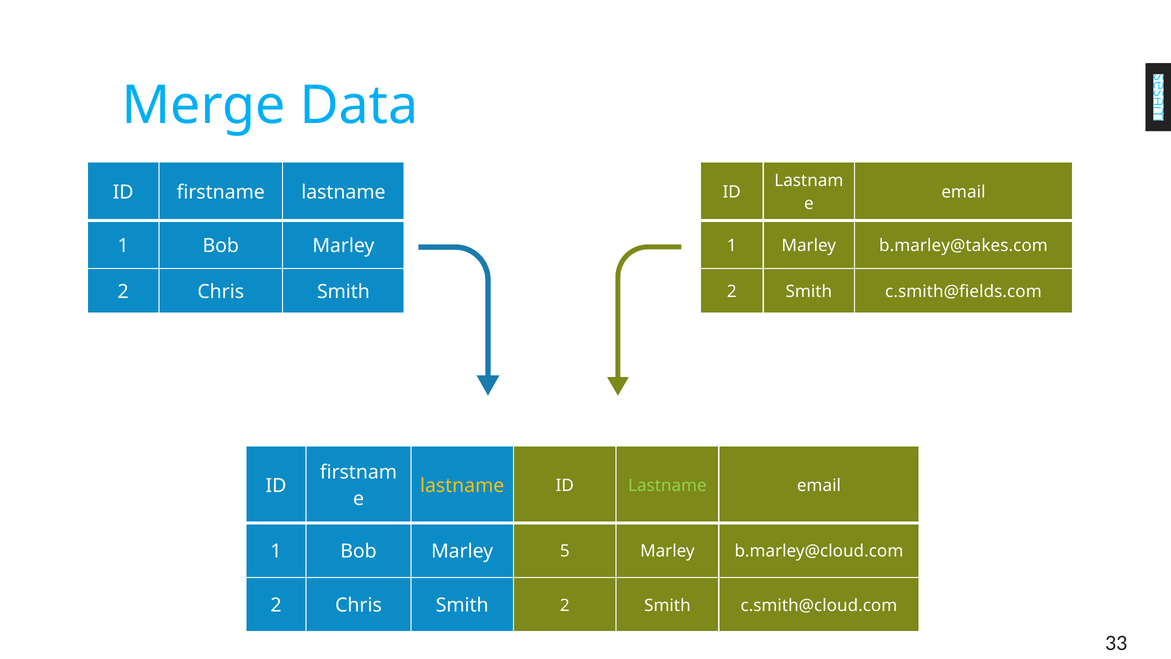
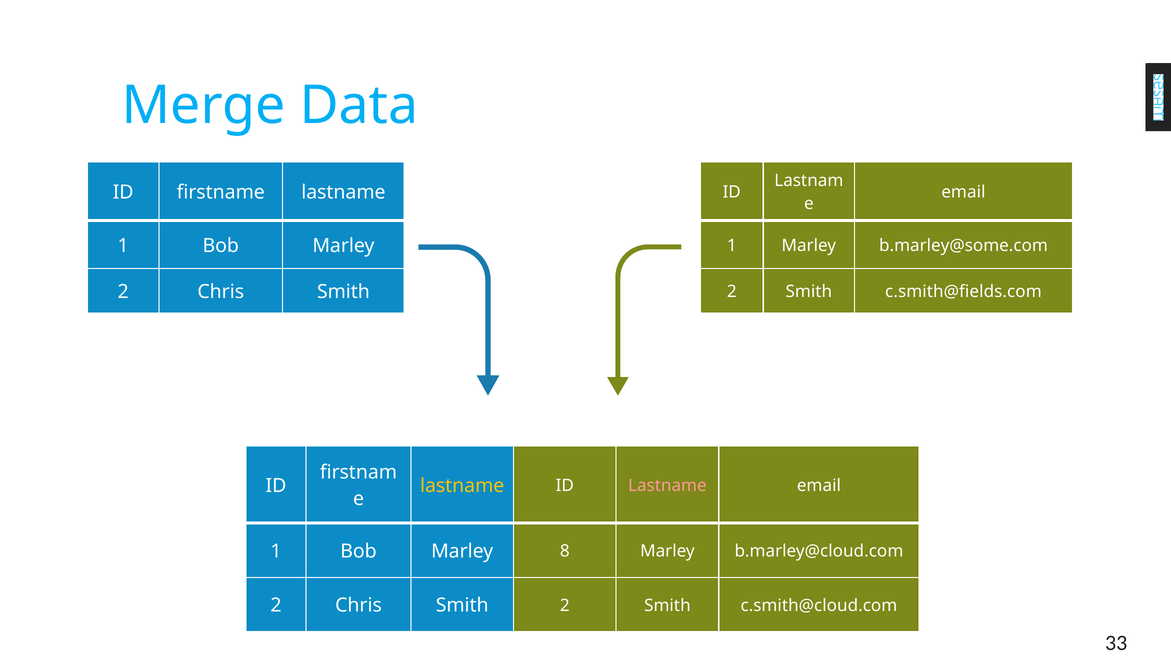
b.marley@takes.com: b.marley@takes.com -> b.marley@some.com (963, 245)
Lastname colour: light green -> pink (667, 485)
5: 5 -> 8 (565, 551)
